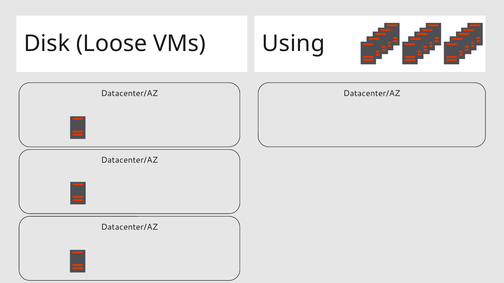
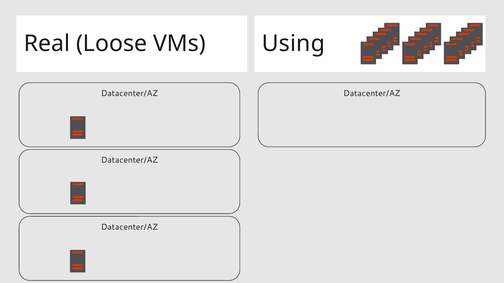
Disk: Disk -> Real (47, 44)
